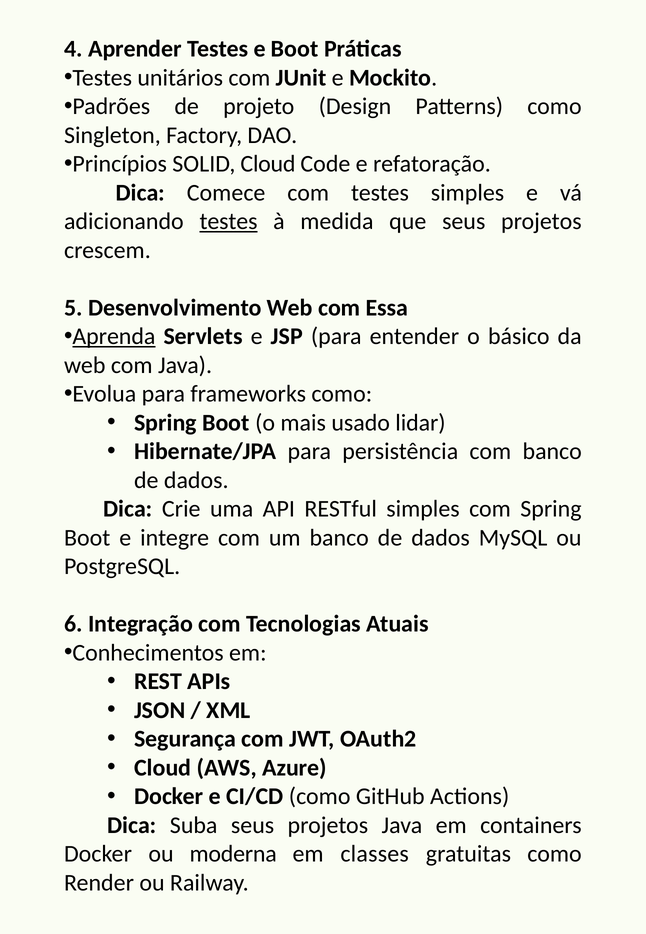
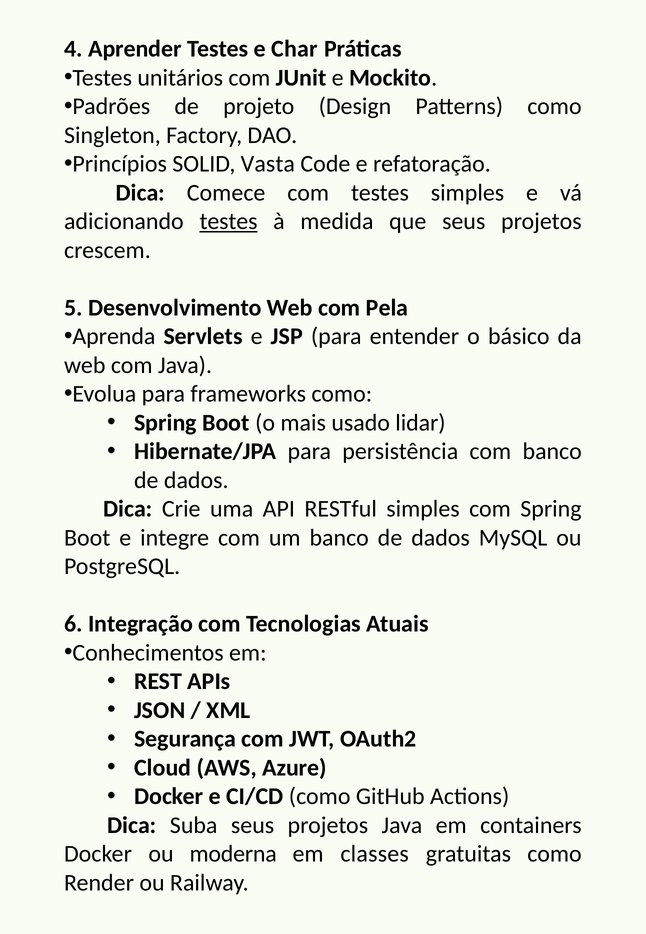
e Boot: Boot -> Char (295, 49)
SOLID Cloud: Cloud -> Vasta (268, 164)
Essa: Essa -> Pela (387, 307)
Aprenda underline: present -> none (114, 336)
